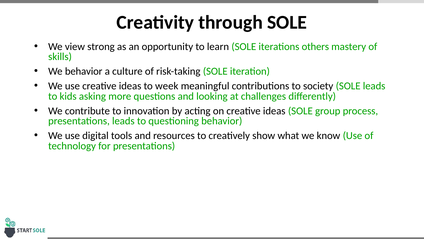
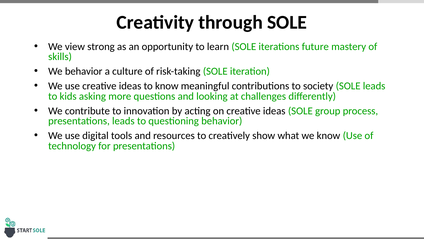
others: others -> future (315, 46)
to week: week -> know (167, 86)
